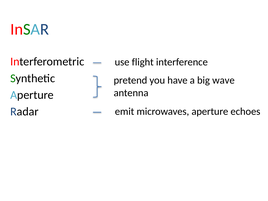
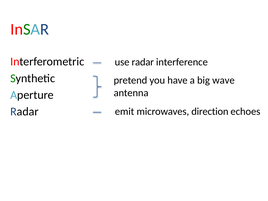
use flight: flight -> radar (143, 62)
microwaves aperture: aperture -> direction (210, 112)
